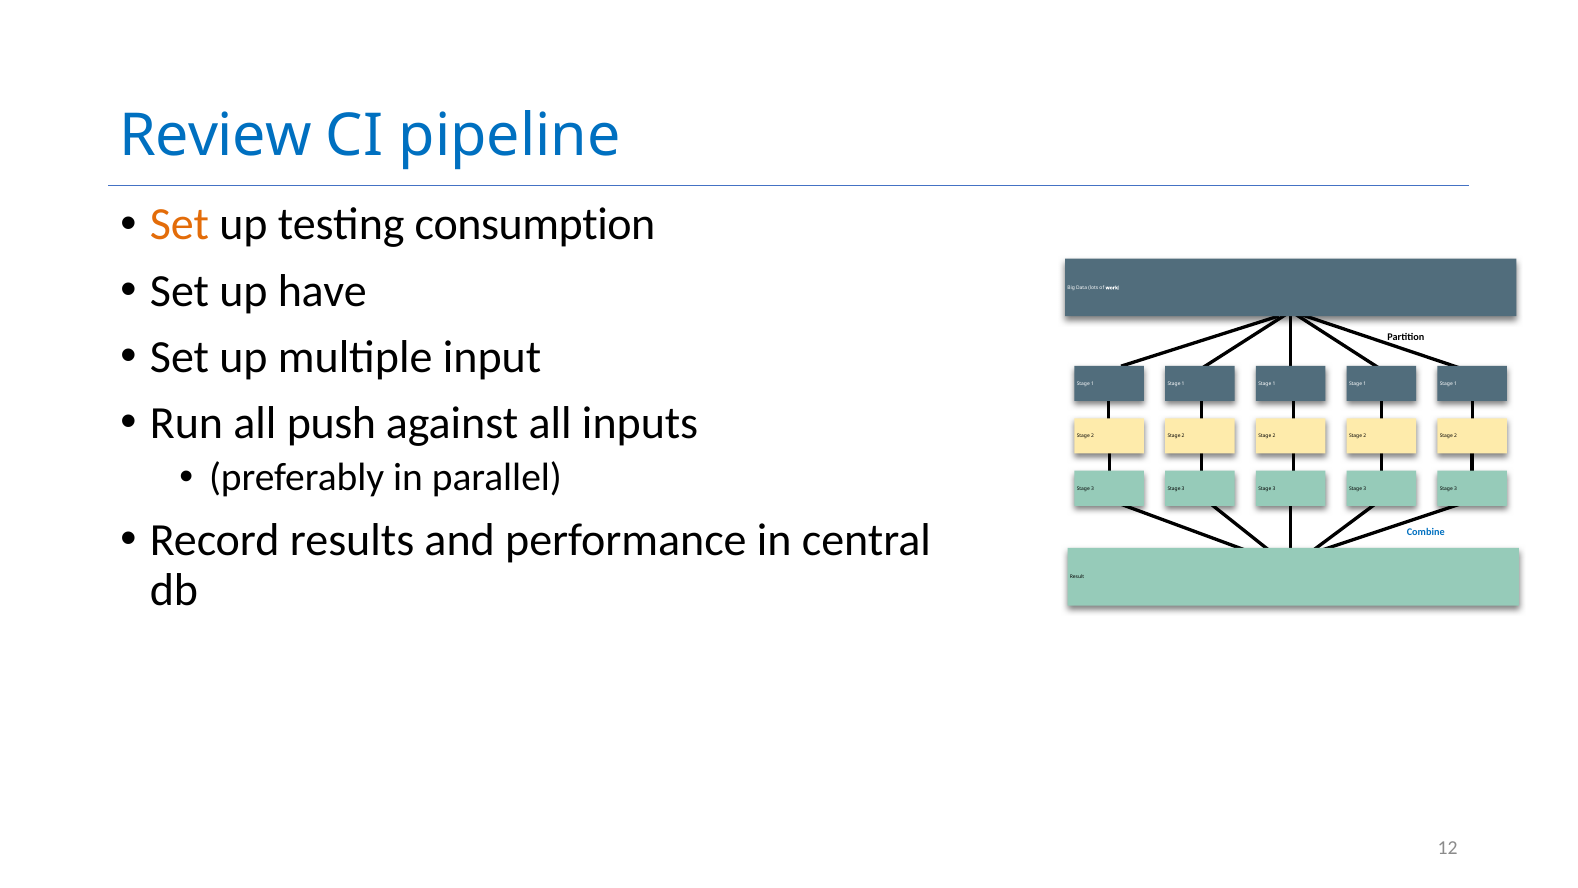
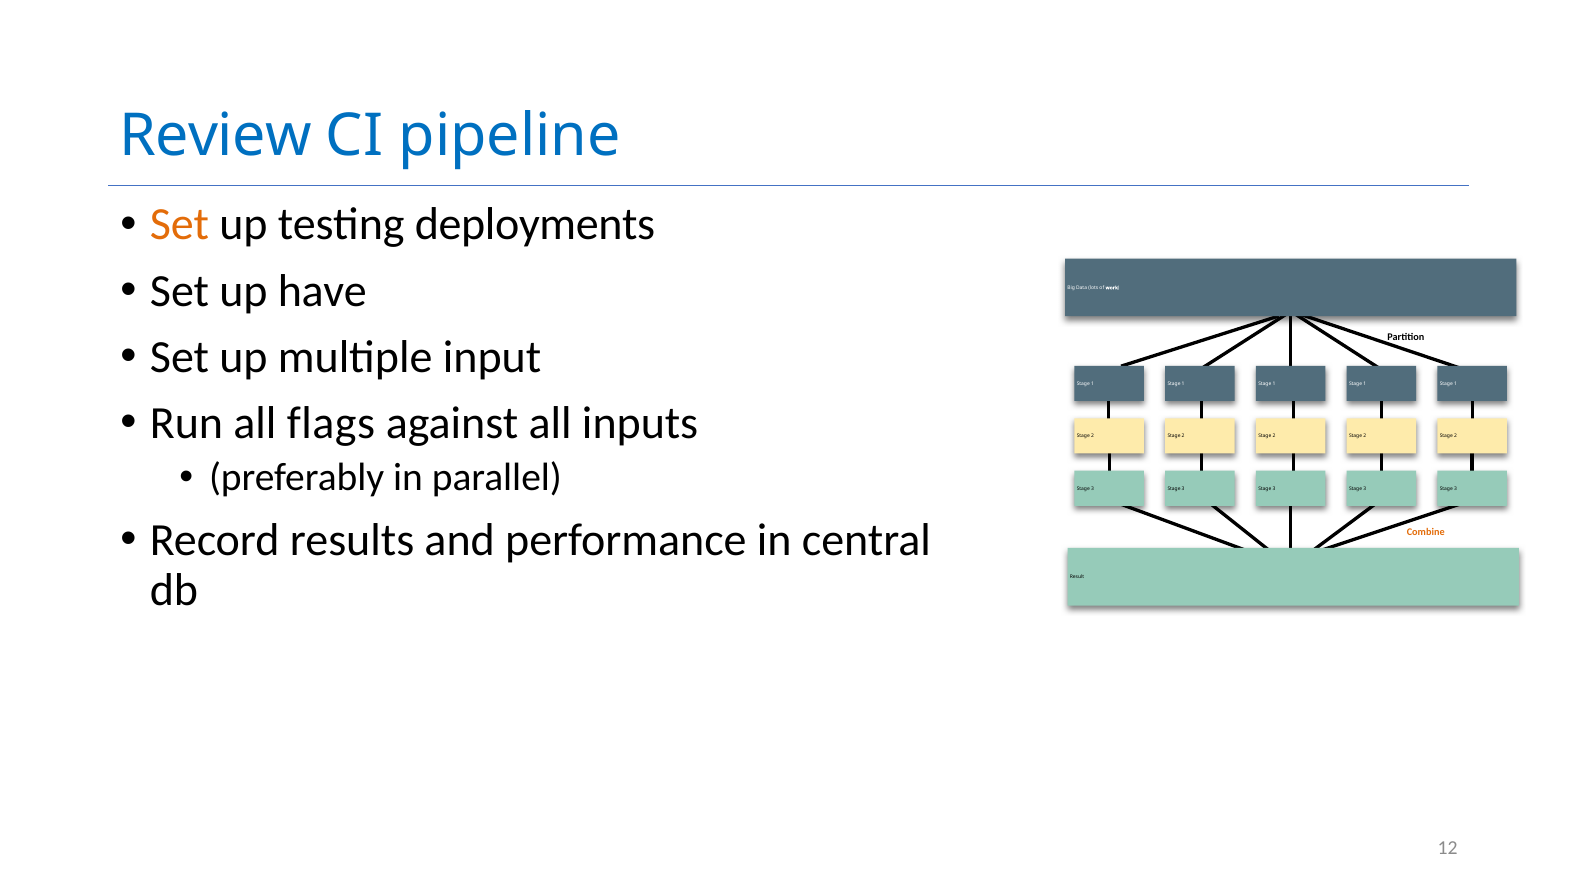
consumption: consumption -> deployments (535, 225)
push: push -> flags (331, 423)
Combine colour: blue -> orange (1426, 532)
